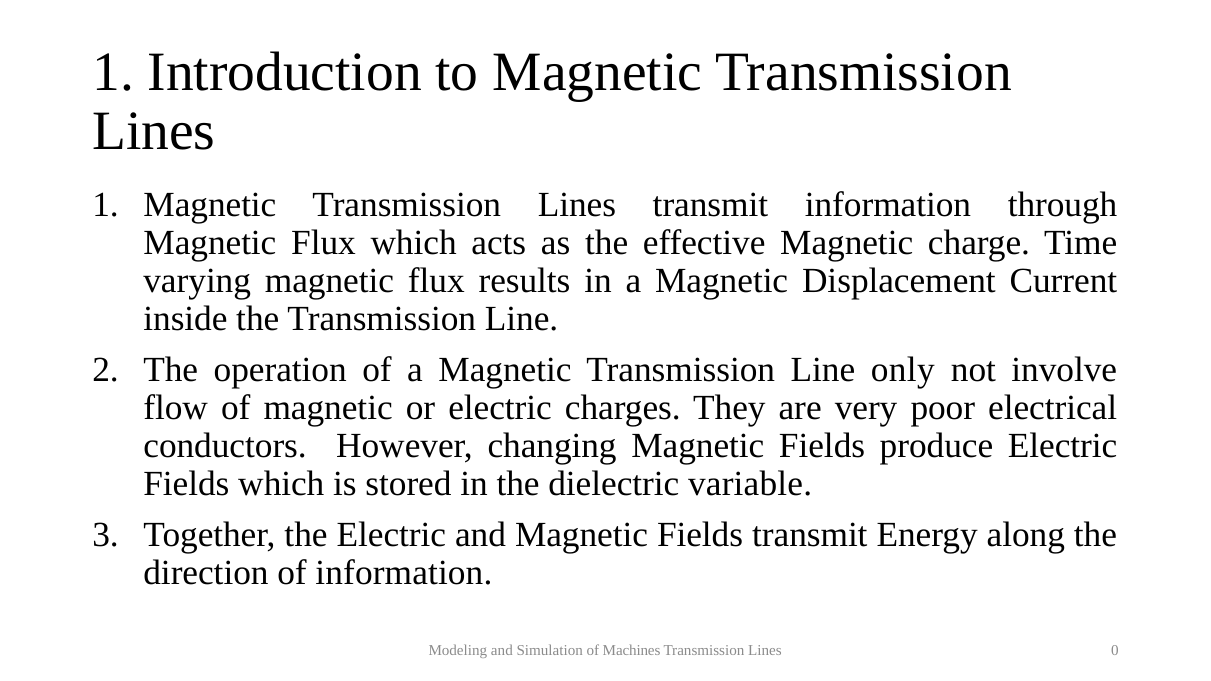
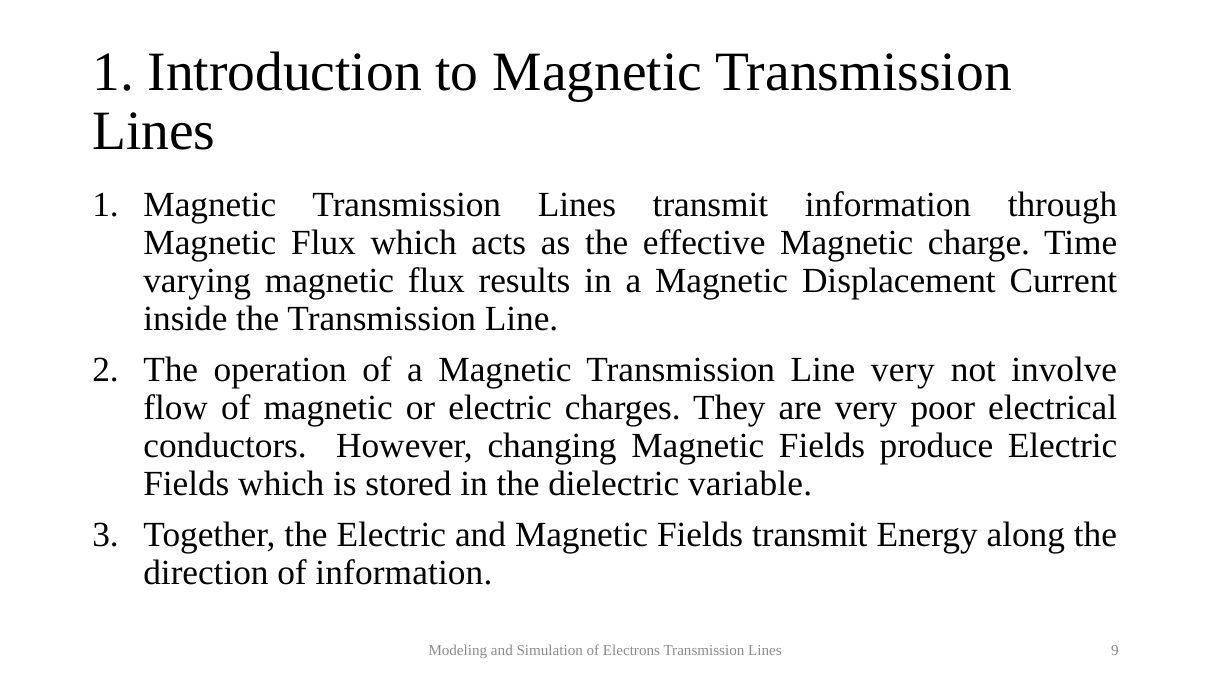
Line only: only -> very (903, 370)
Machines: Machines -> Electrons (632, 651)
0: 0 -> 9 (1115, 651)
